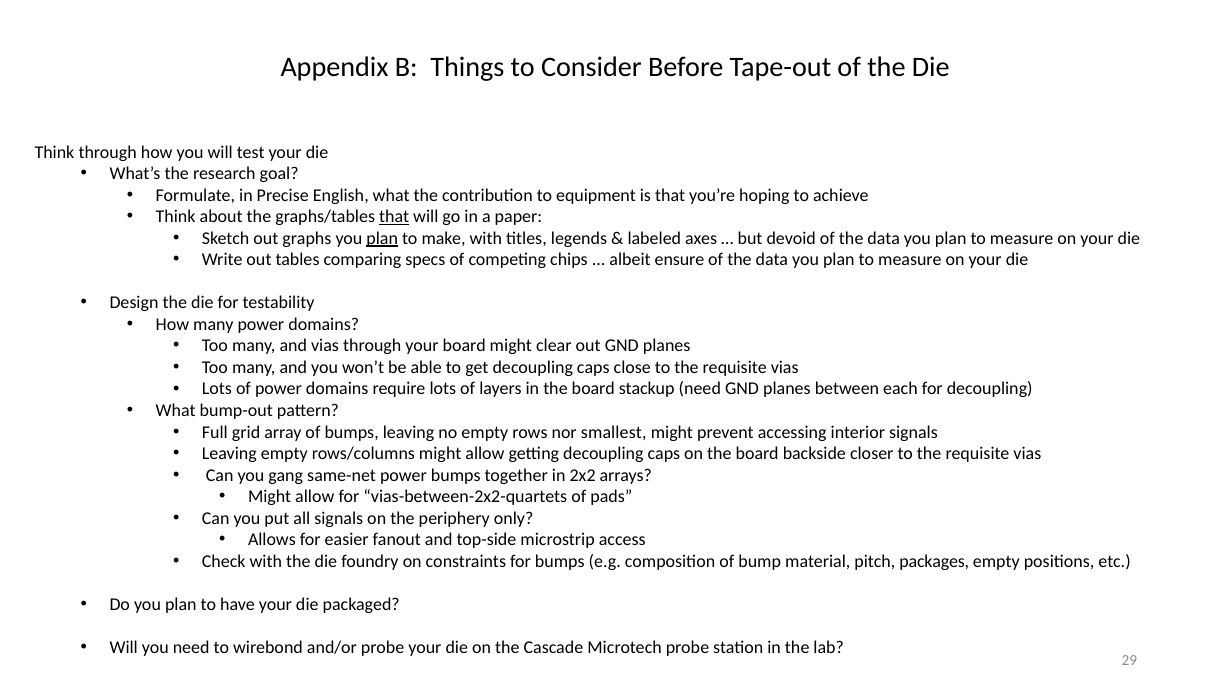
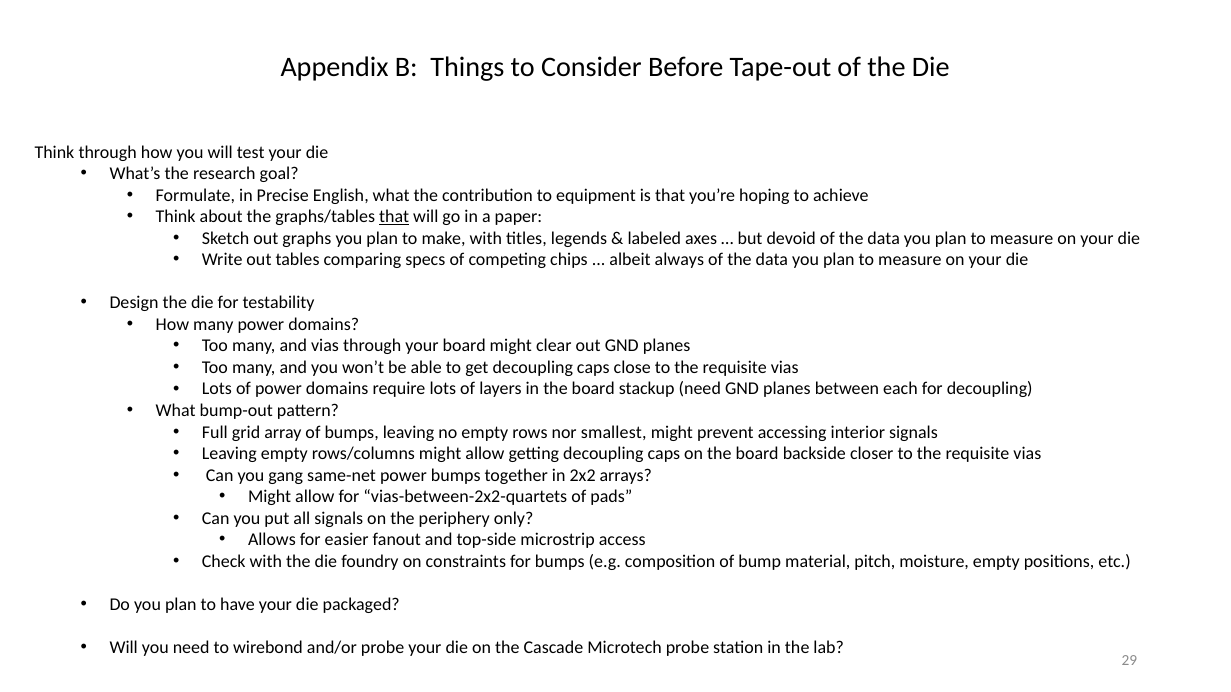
plan underline: present -> none (382, 238)
ensure: ensure -> always (679, 260)
packages: packages -> moisture (934, 562)
